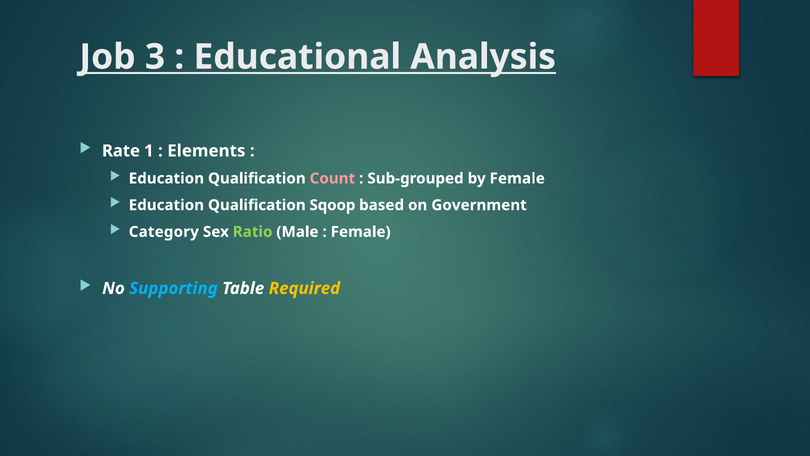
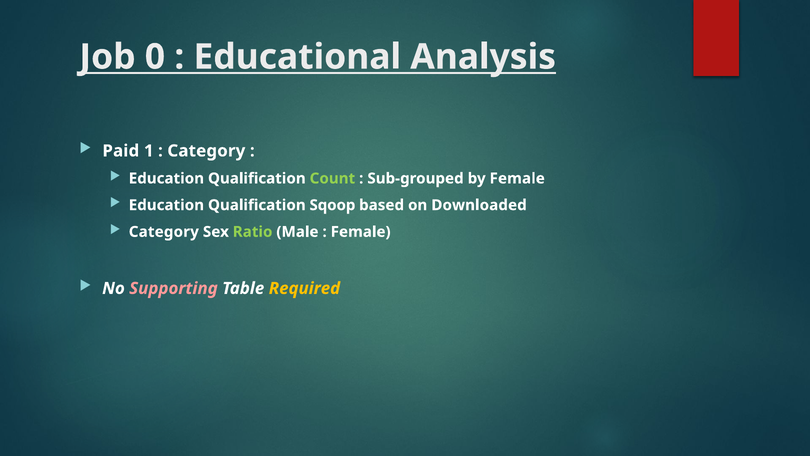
3: 3 -> 0 (155, 57)
Rate: Rate -> Paid (121, 151)
Elements: Elements -> Category (206, 151)
Count colour: pink -> light green (332, 178)
Government: Government -> Downloaded (479, 205)
Supporting colour: light blue -> pink (173, 288)
